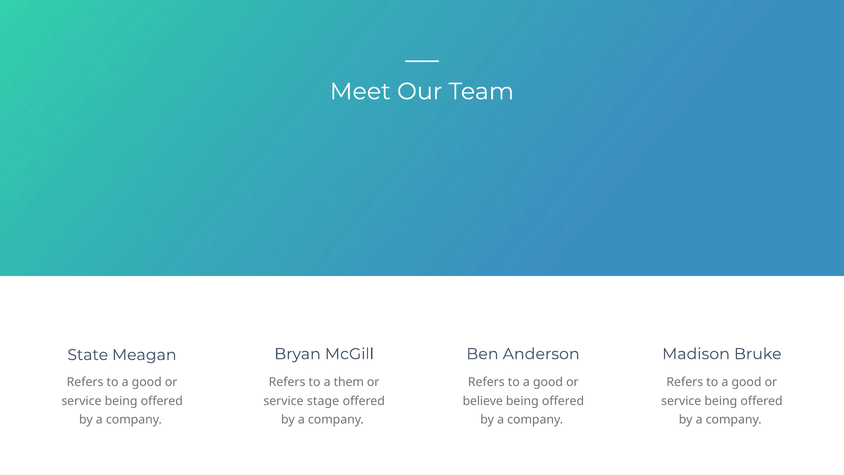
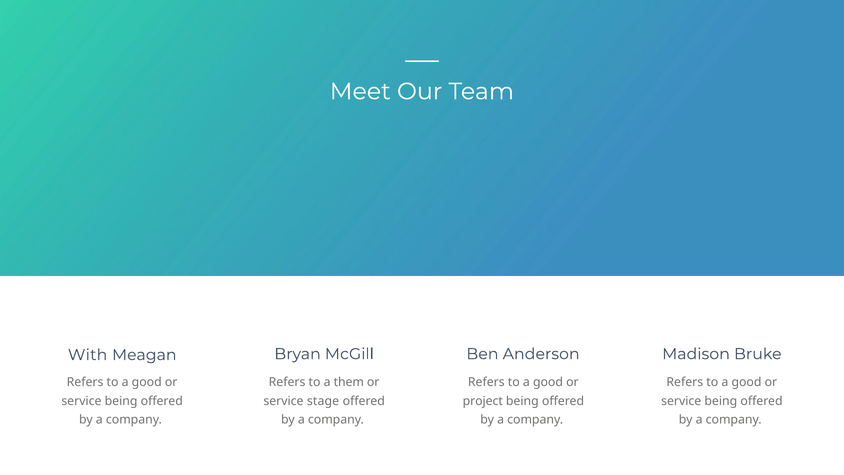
State: State -> With (88, 355)
believe: believe -> project (483, 401)
